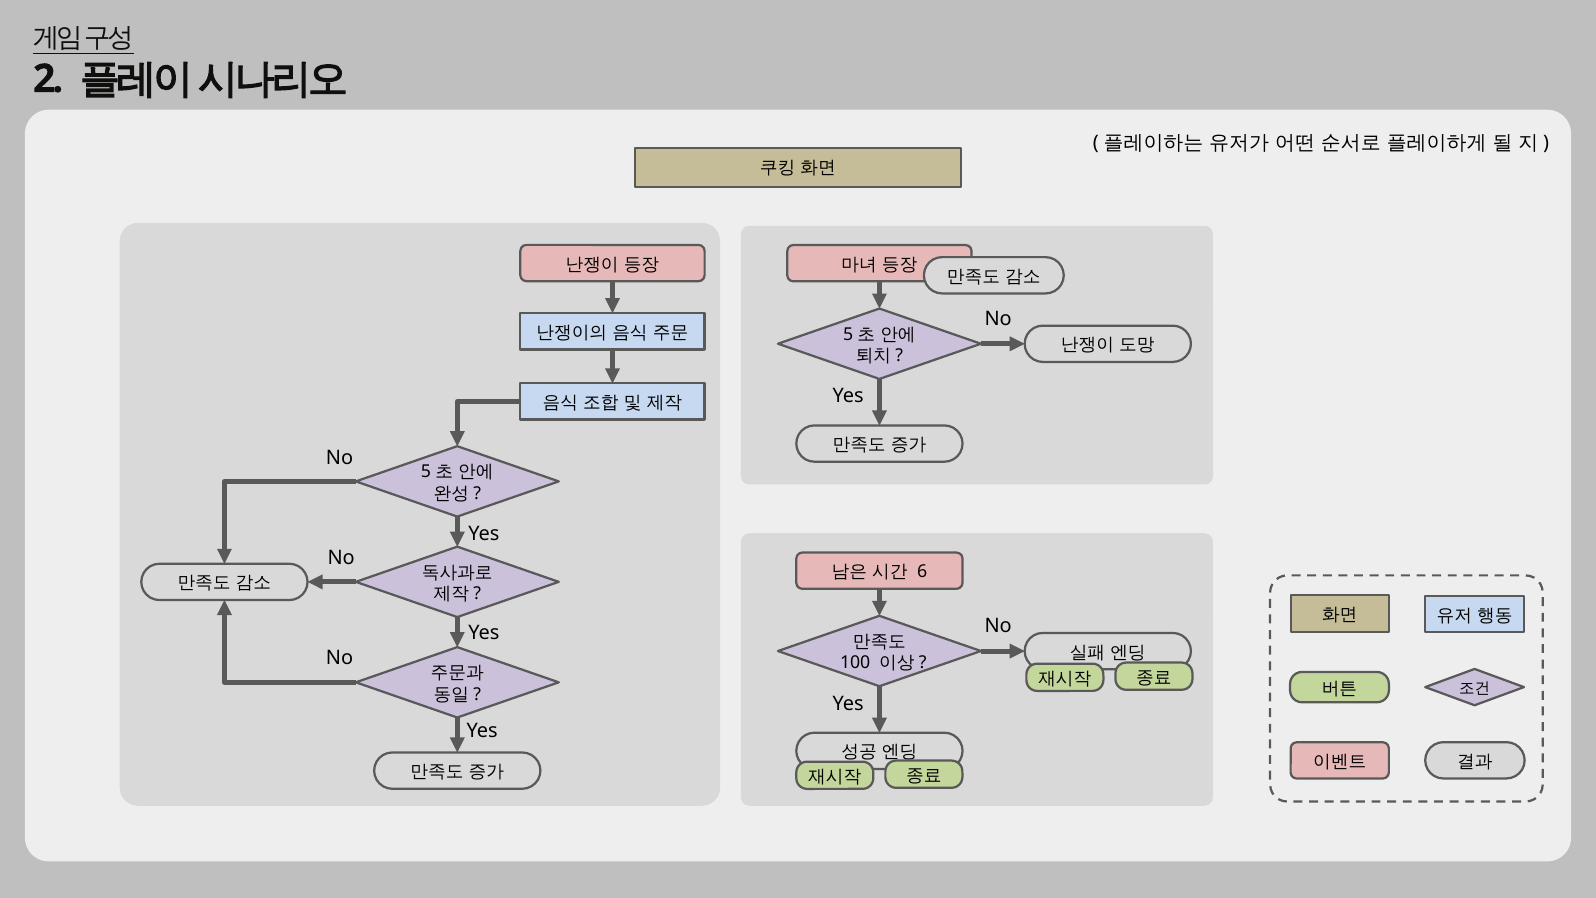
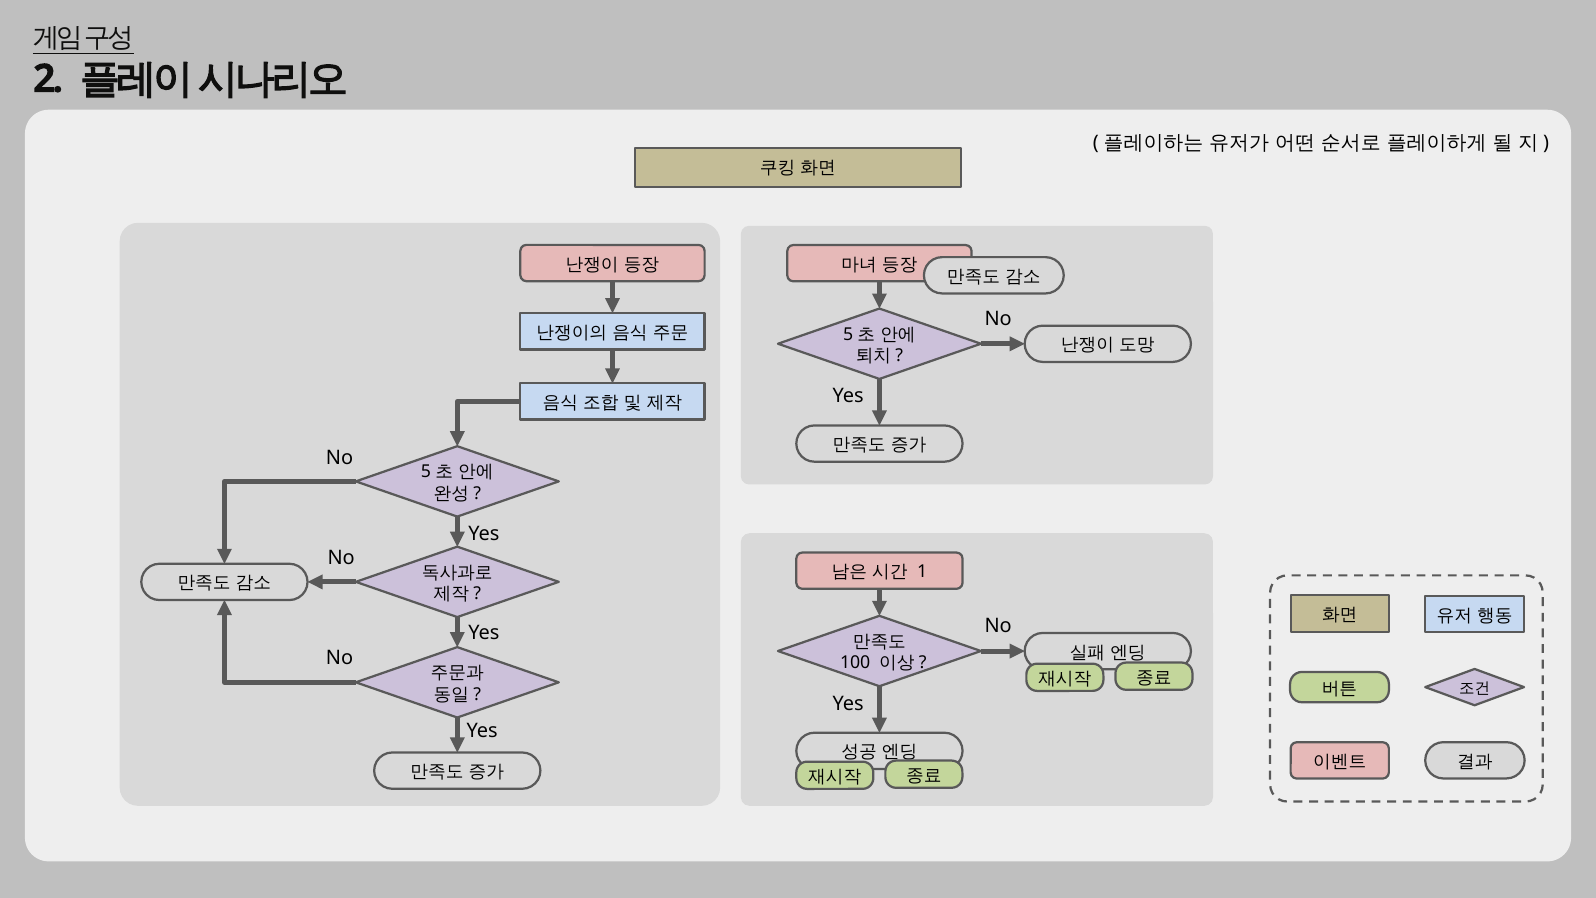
6: 6 -> 1 (922, 572)
